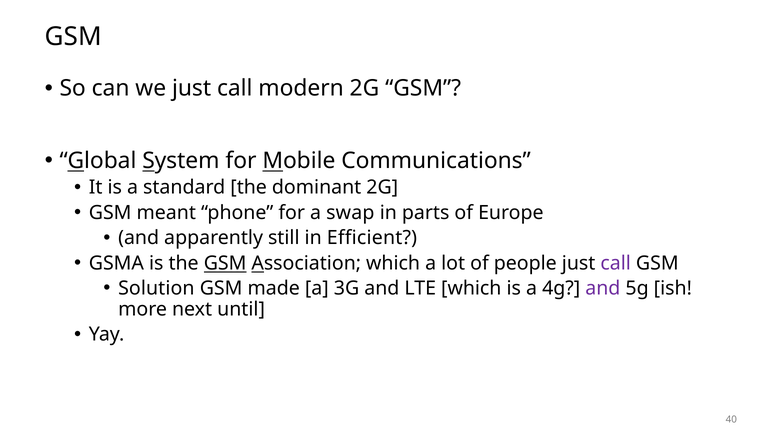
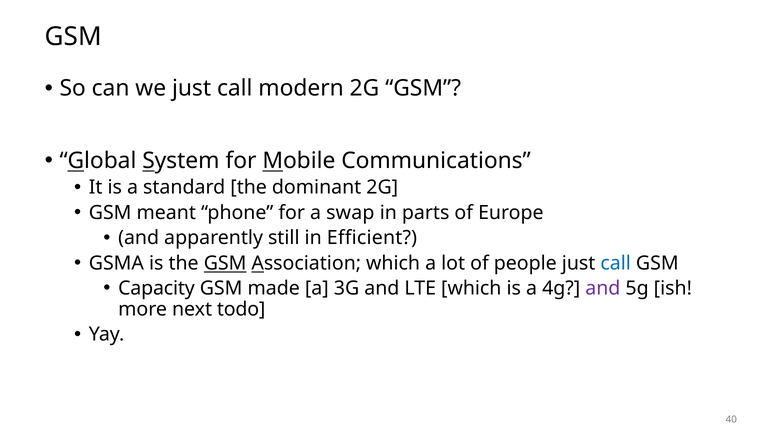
call colour: purple -> blue (616, 263)
Solution: Solution -> Capacity (156, 288)
until: until -> todo (241, 309)
